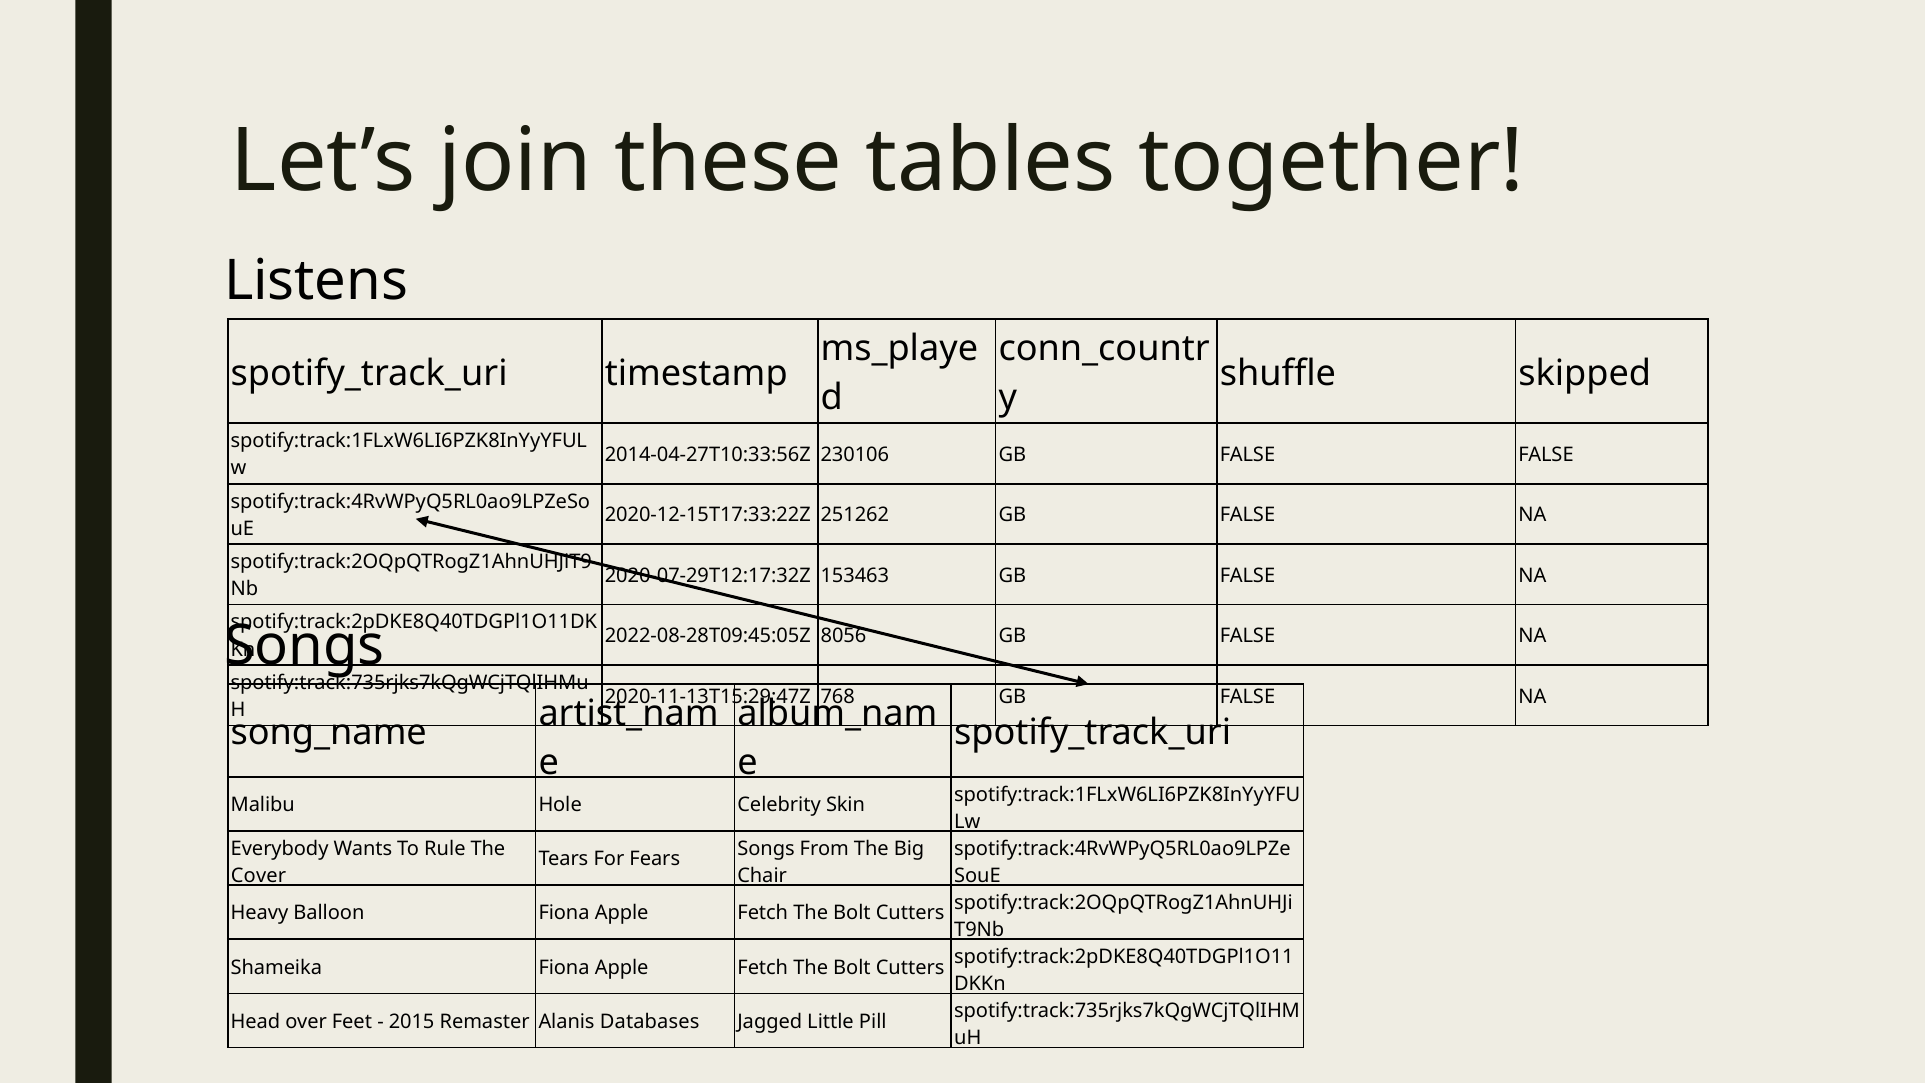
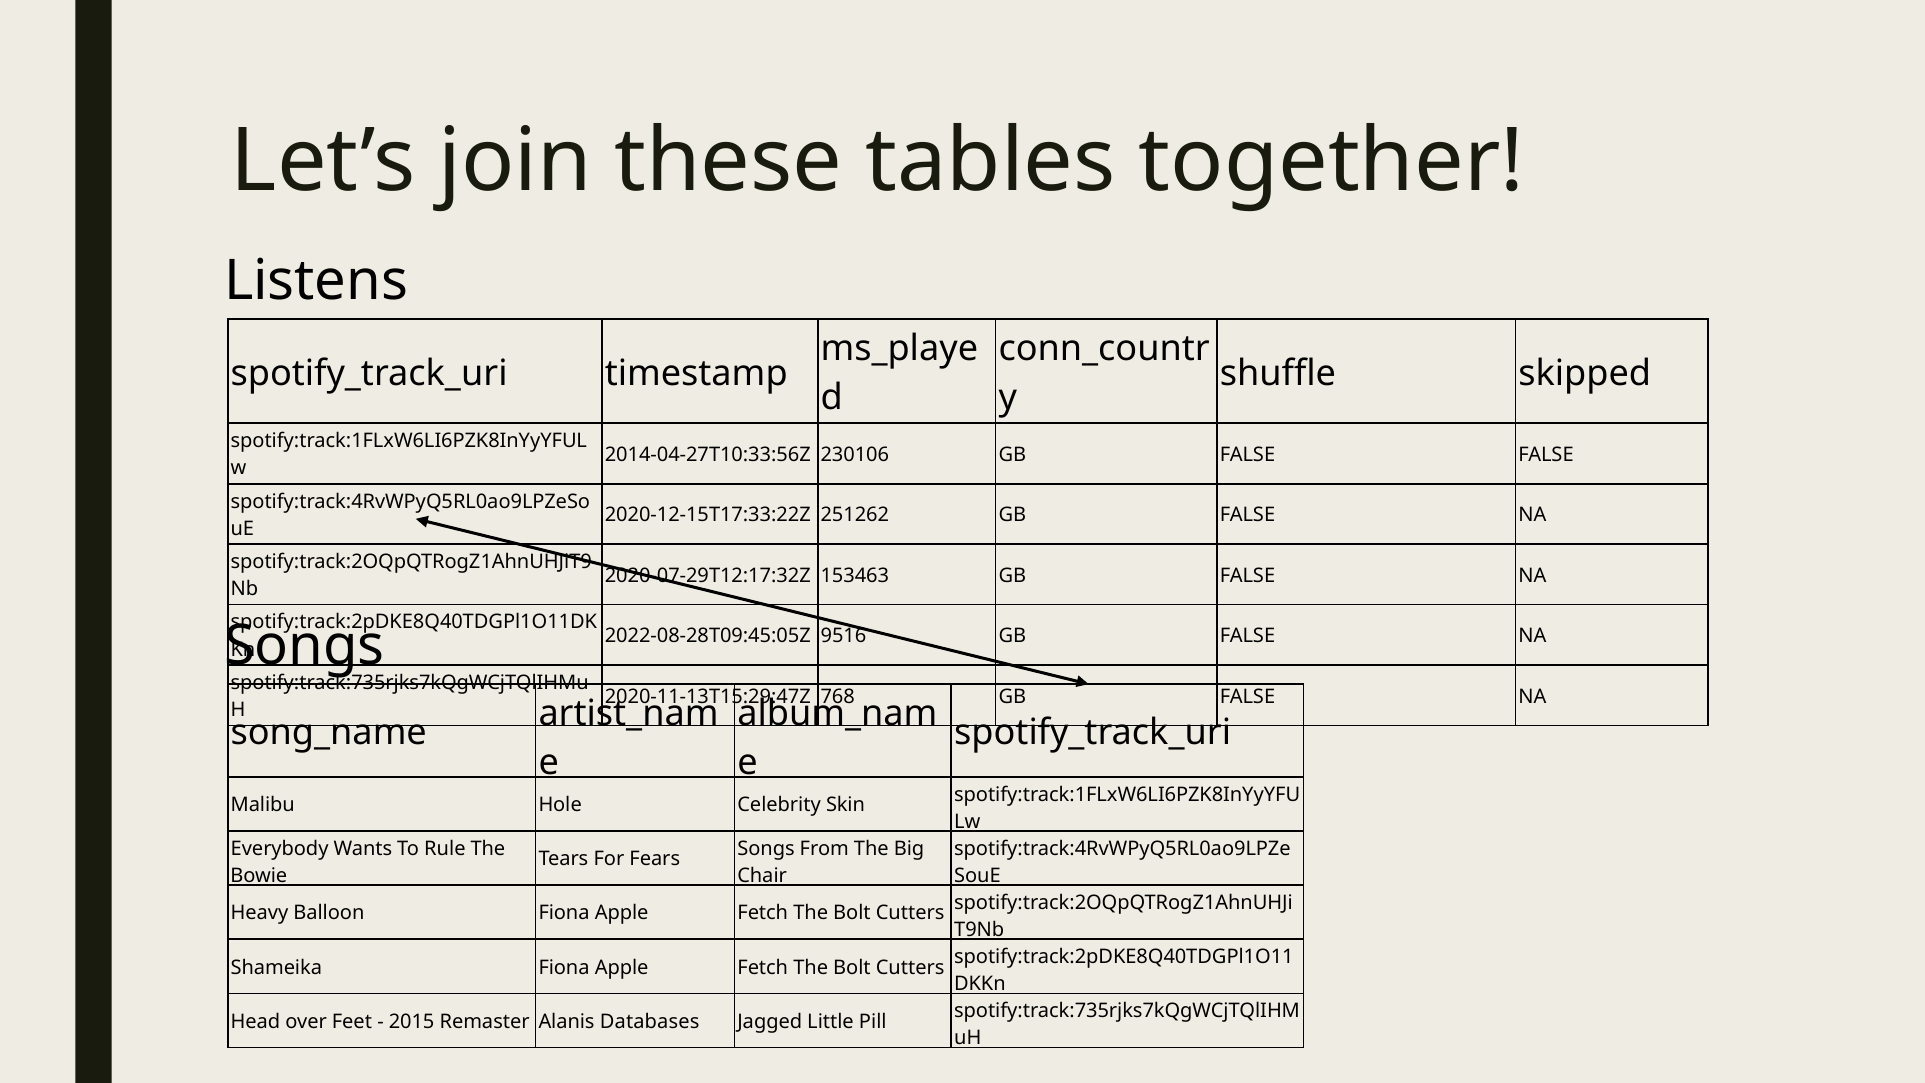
8056: 8056 -> 9516 (844, 636)
Cover: Cover -> Bowie (259, 876)
